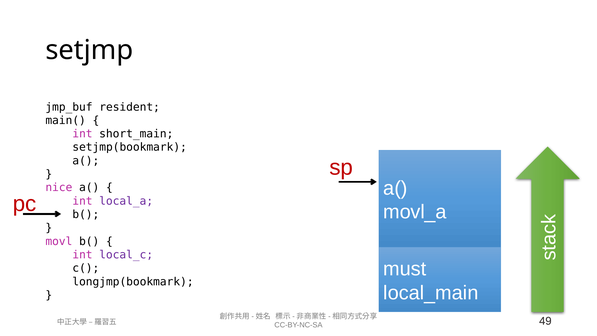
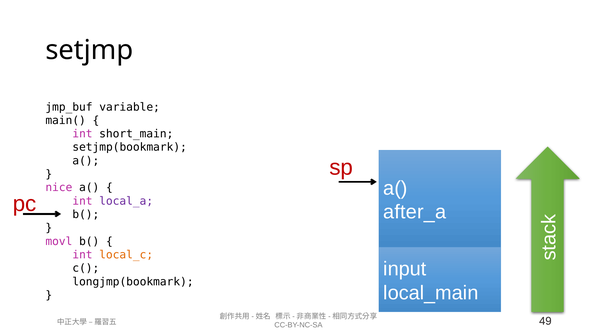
resident: resident -> variable (130, 107)
movl_a: movl_a -> after_a (415, 212)
local_c colour: purple -> orange (126, 255)
must: must -> input (405, 269)
